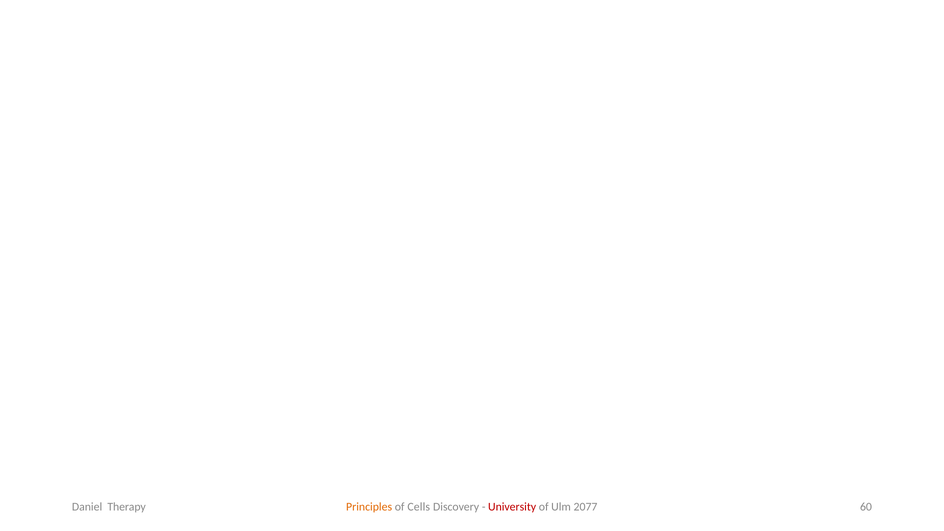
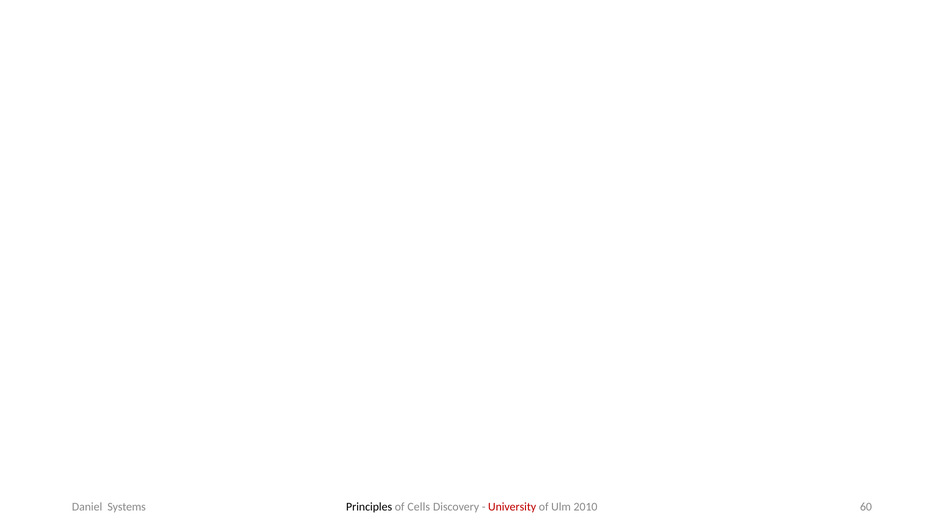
Principles colour: orange -> black (369, 507)
2077: 2077 -> 2010 (586, 507)
Therapy: Therapy -> Systems (127, 507)
